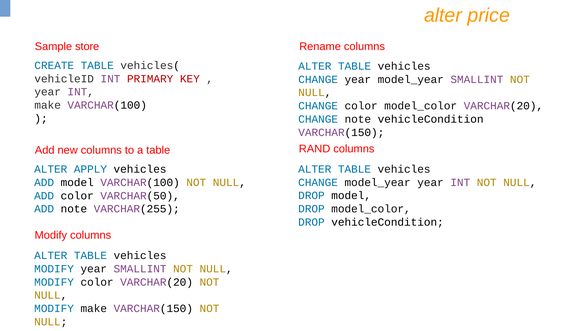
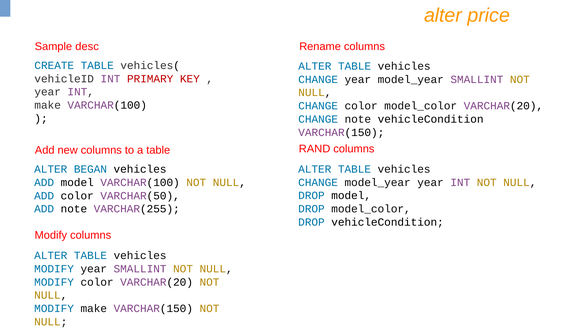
store: store -> desc (87, 46)
APPLY: APPLY -> BEGAN (90, 169)
